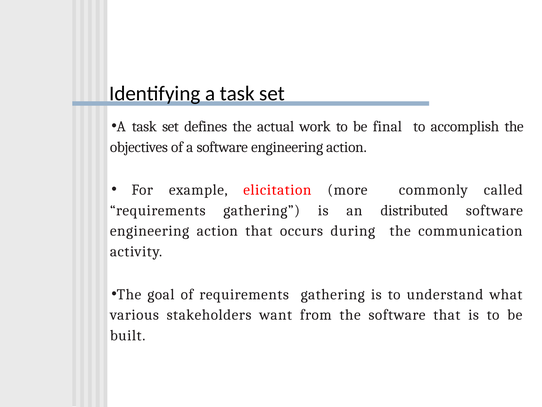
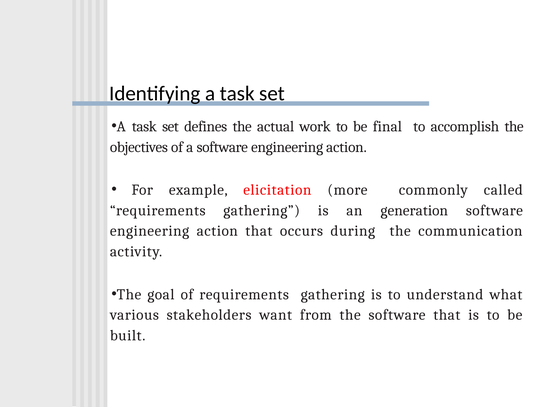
distributed: distributed -> generation (414, 210)
